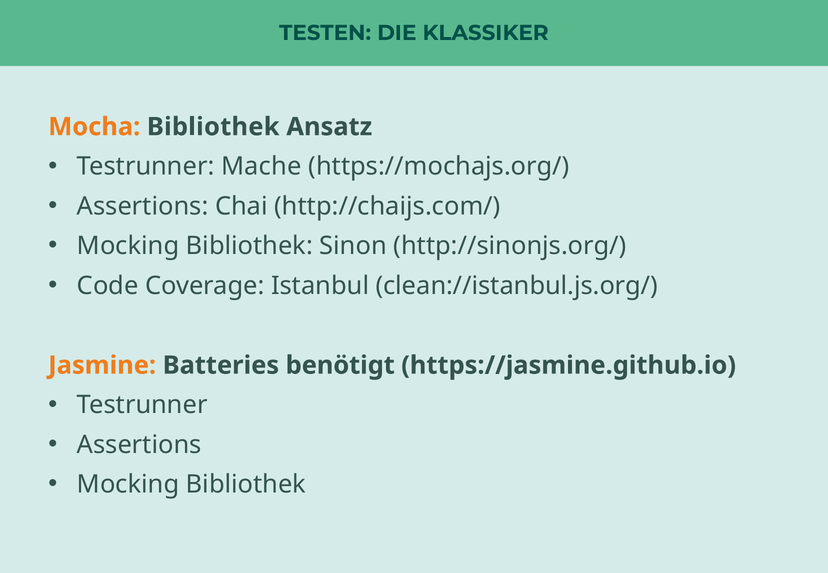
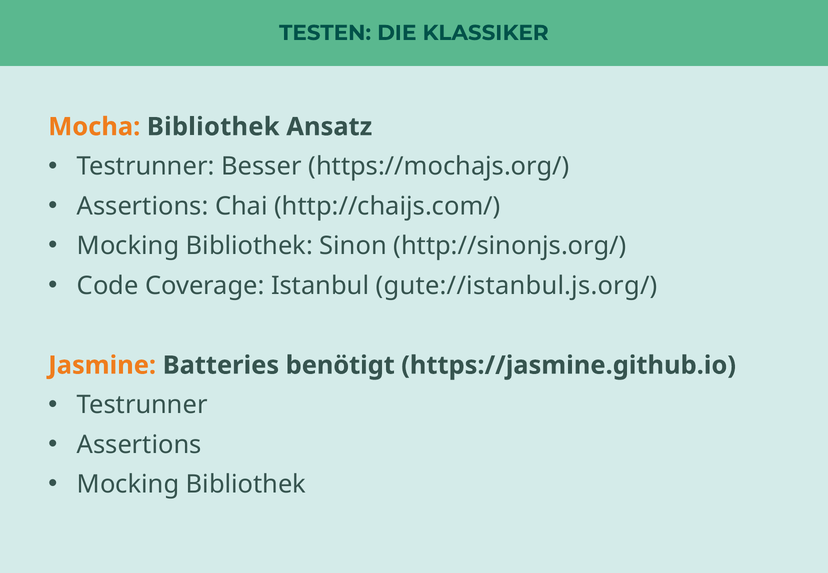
Mache: Mache -> Besser (261, 167)
clean://istanbul.js.org/: clean://istanbul.js.org/ -> gute://istanbul.js.org/ (517, 286)
